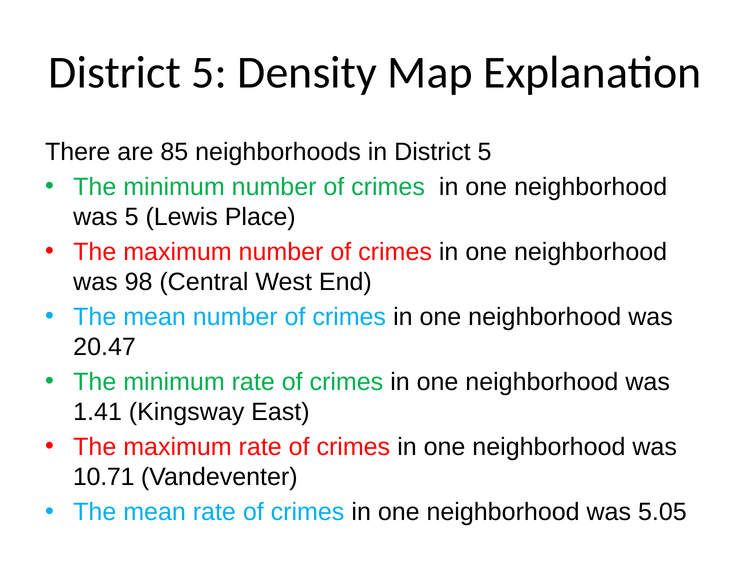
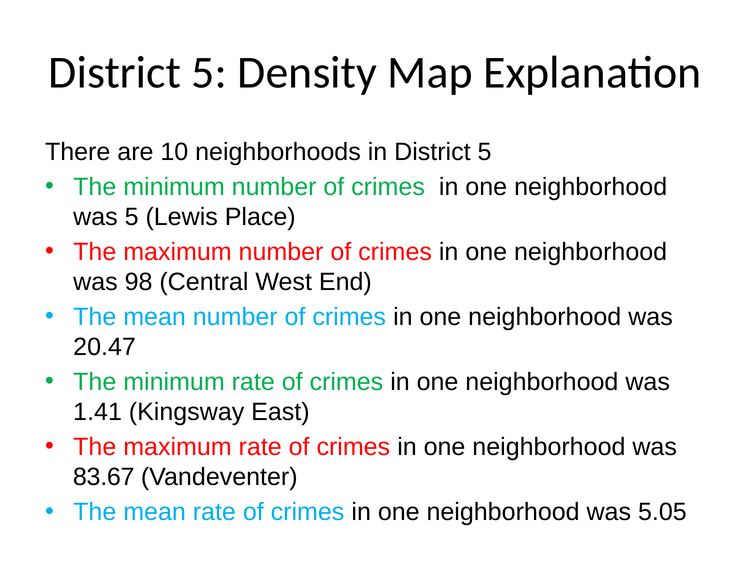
85: 85 -> 10 (174, 152)
10.71: 10.71 -> 83.67 (104, 477)
